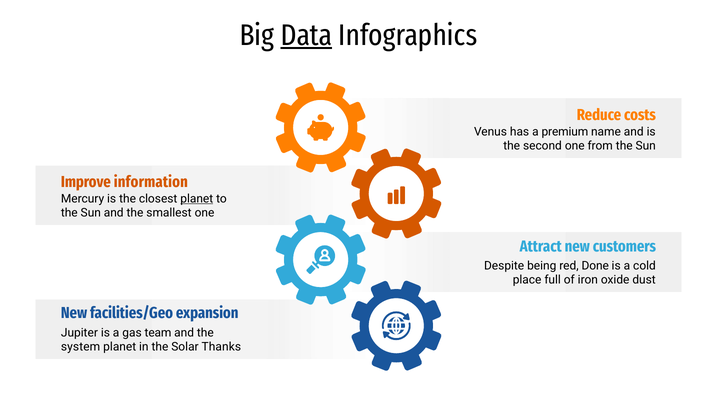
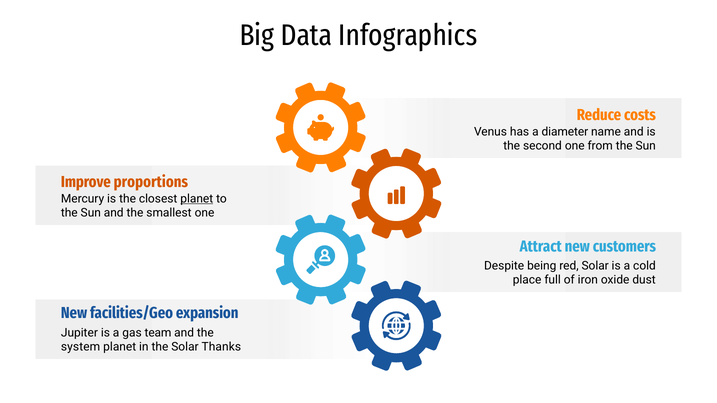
Data underline: present -> none (306, 35)
premium: premium -> diameter (565, 132)
information: information -> proportions (151, 182)
red Done: Done -> Solar (595, 266)
